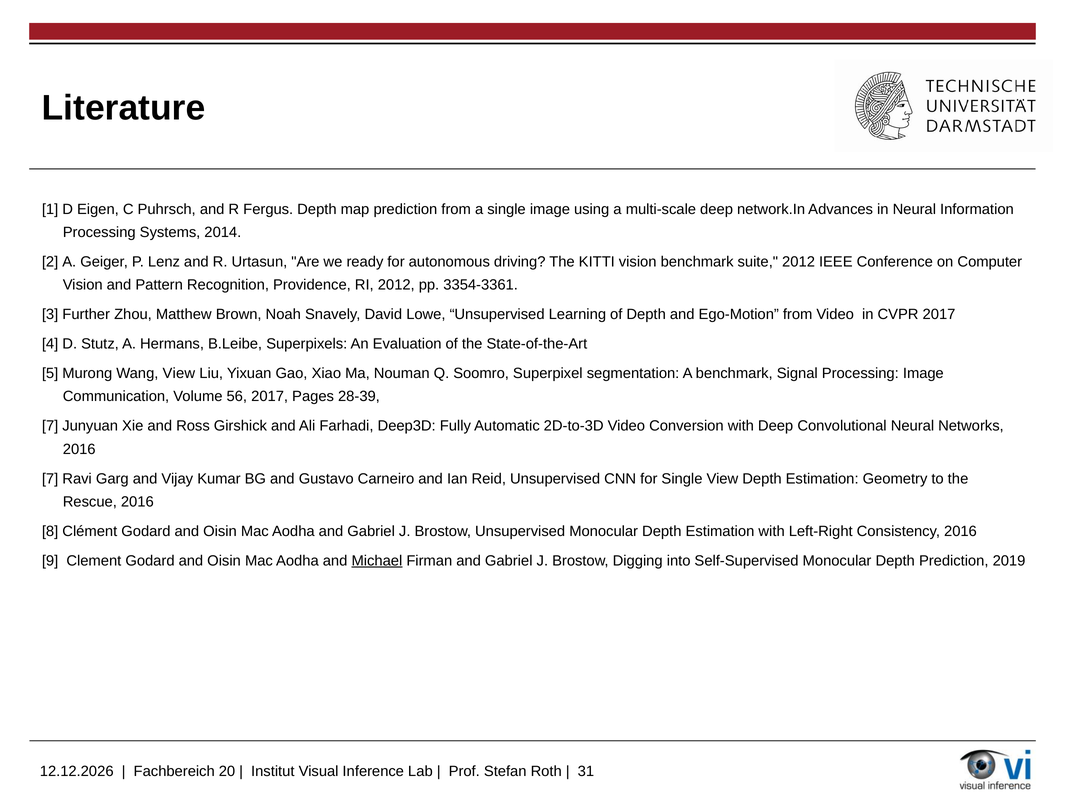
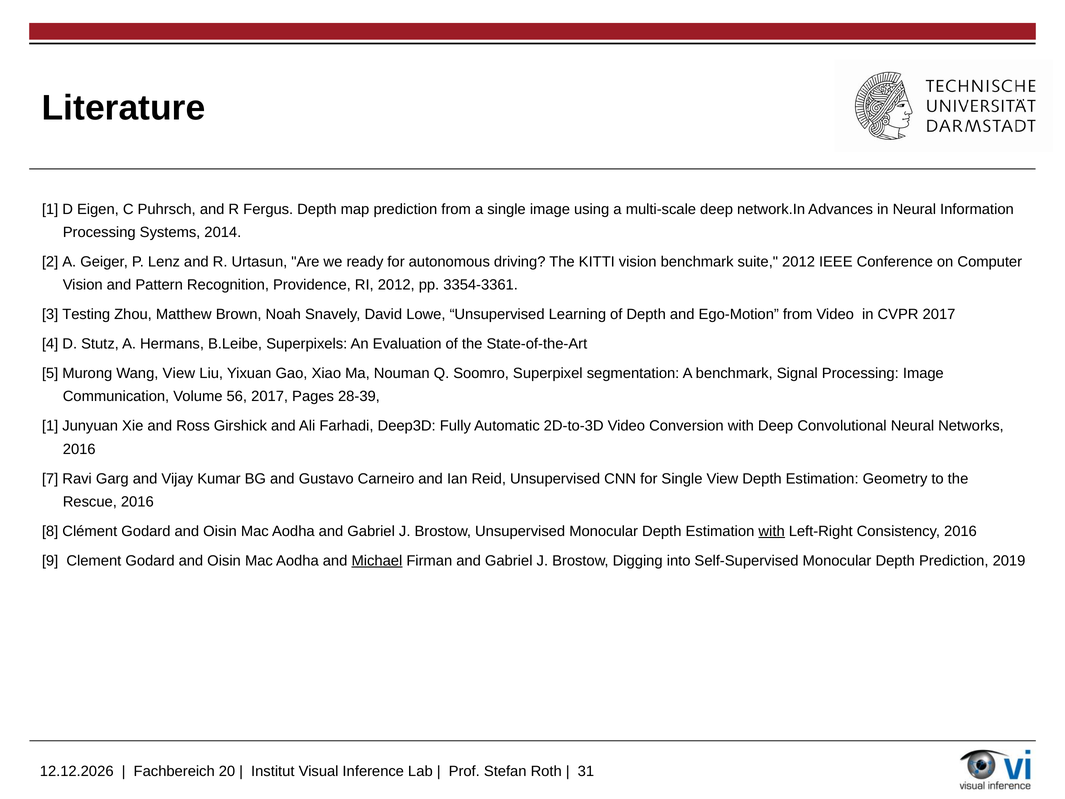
Further: Further -> Testing (86, 314)
7: 7 -> 1 (50, 426)
with underline: none -> present (772, 531)
